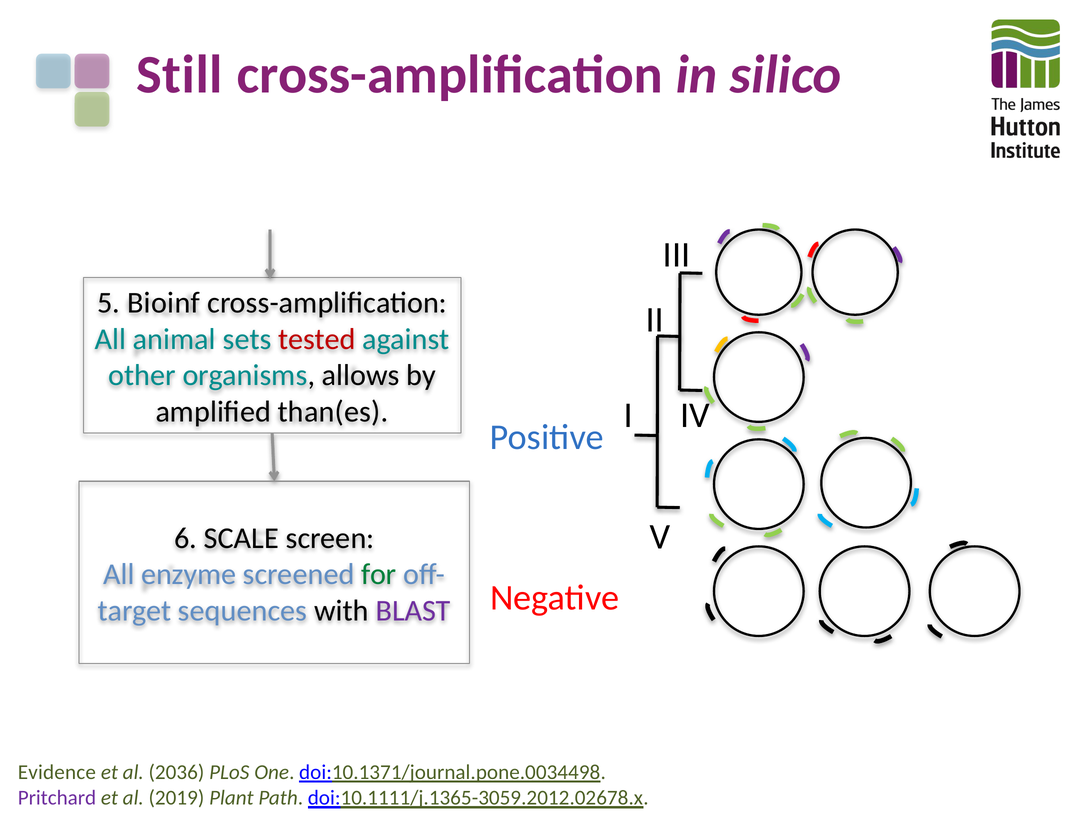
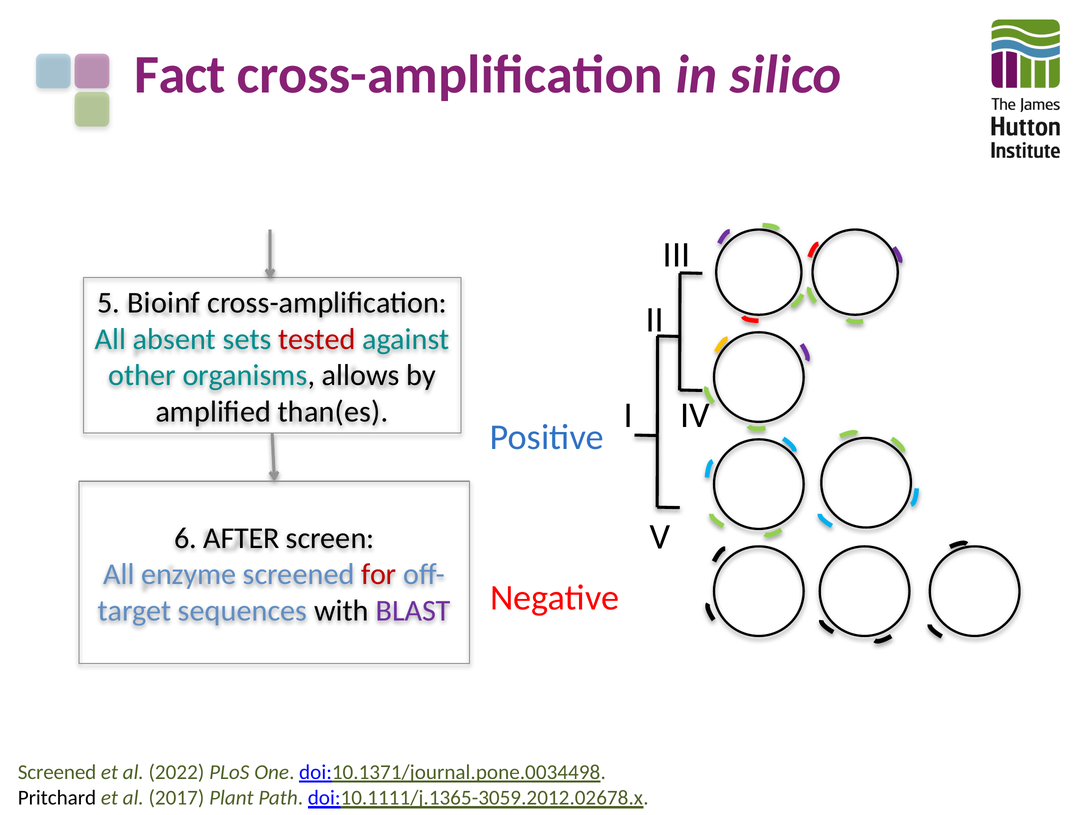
Still: Still -> Fact (180, 75)
animal: animal -> absent (174, 339)
SCALE: SCALE -> AFTER (241, 538)
for colour: green -> red (379, 575)
Evidence: Evidence -> Screened (57, 773)
2036: 2036 -> 2022 (176, 773)
Pritchard colour: purple -> black (57, 798)
2019: 2019 -> 2017 (176, 798)
